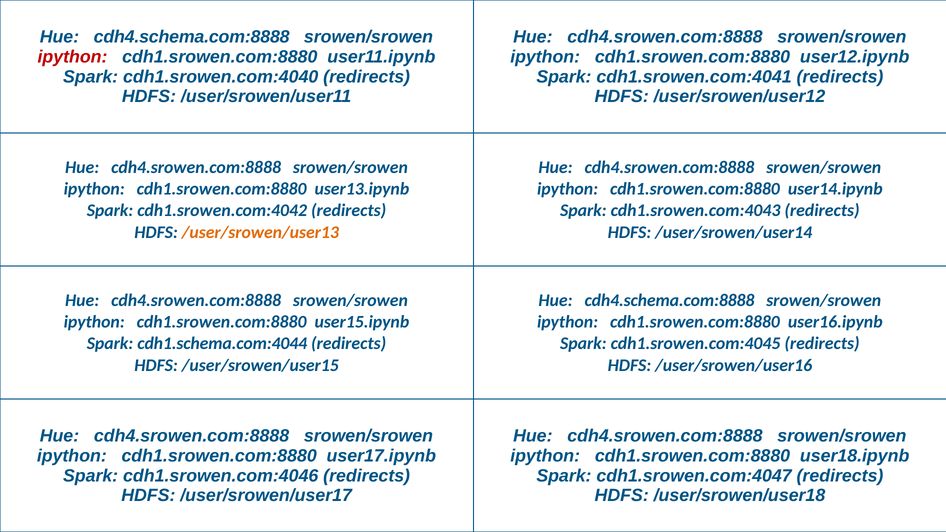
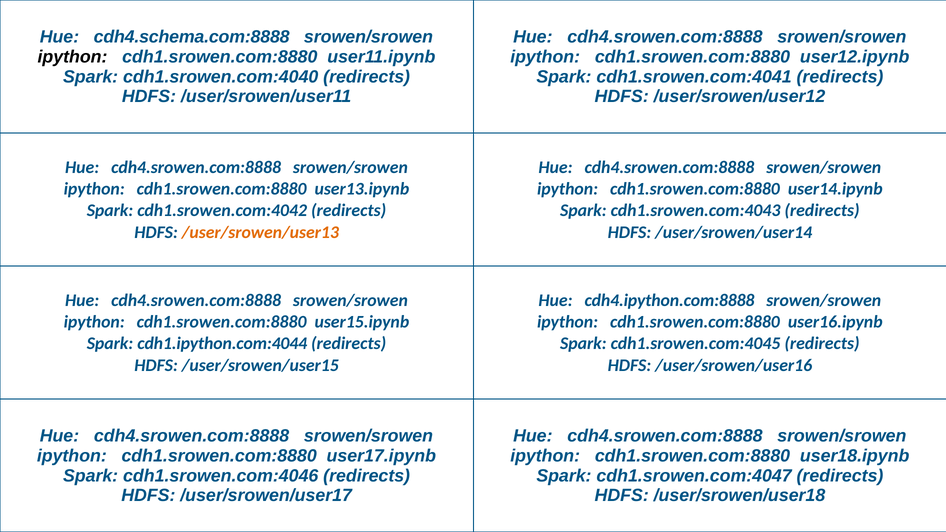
ipython colour: red -> black (73, 57)
cdh4.schema.com:8888: cdh4.schema.com:8888 -> cdh4.ipython.com:8888 (670, 301)
cdh1.schema.com:4044: cdh1.schema.com:4044 -> cdh1.ipython.com:4044 (222, 344)
